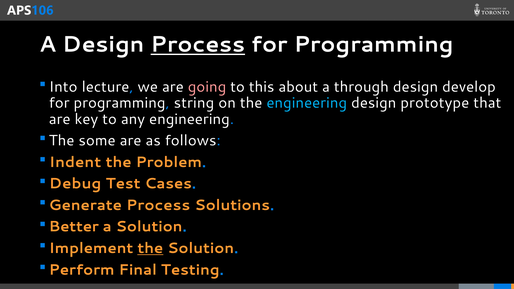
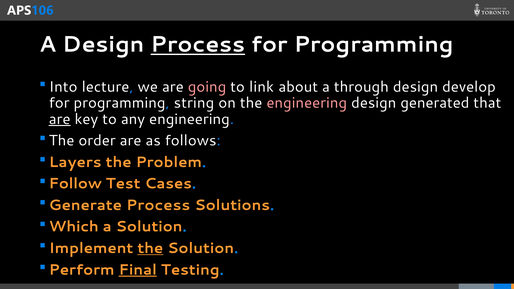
this: this -> link (262, 87)
engineering colour: light blue -> pink (307, 103)
prototype: prototype -> generated (435, 103)
are underline: none -> present (60, 119)
some: some -> order (97, 141)
Indent: Indent -> Layers (75, 162)
Debug: Debug -> Follow (75, 184)
Better: Better -> Which (74, 227)
Final underline: none -> present (138, 270)
